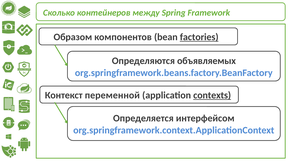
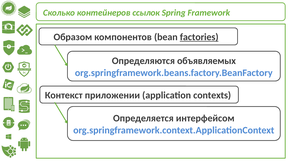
между: между -> ссылок (146, 13)
переменной: переменной -> приложении (112, 95)
contexts underline: present -> none (212, 95)
